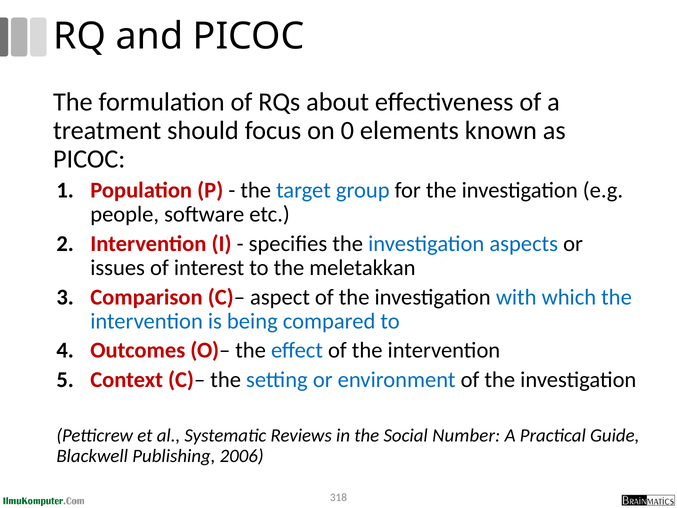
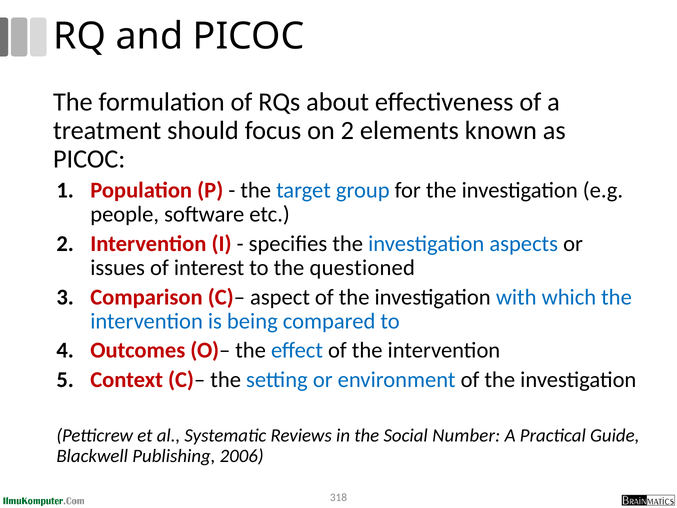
on 0: 0 -> 2 (347, 131)
meletakkan: meletakkan -> questioned (362, 268)
